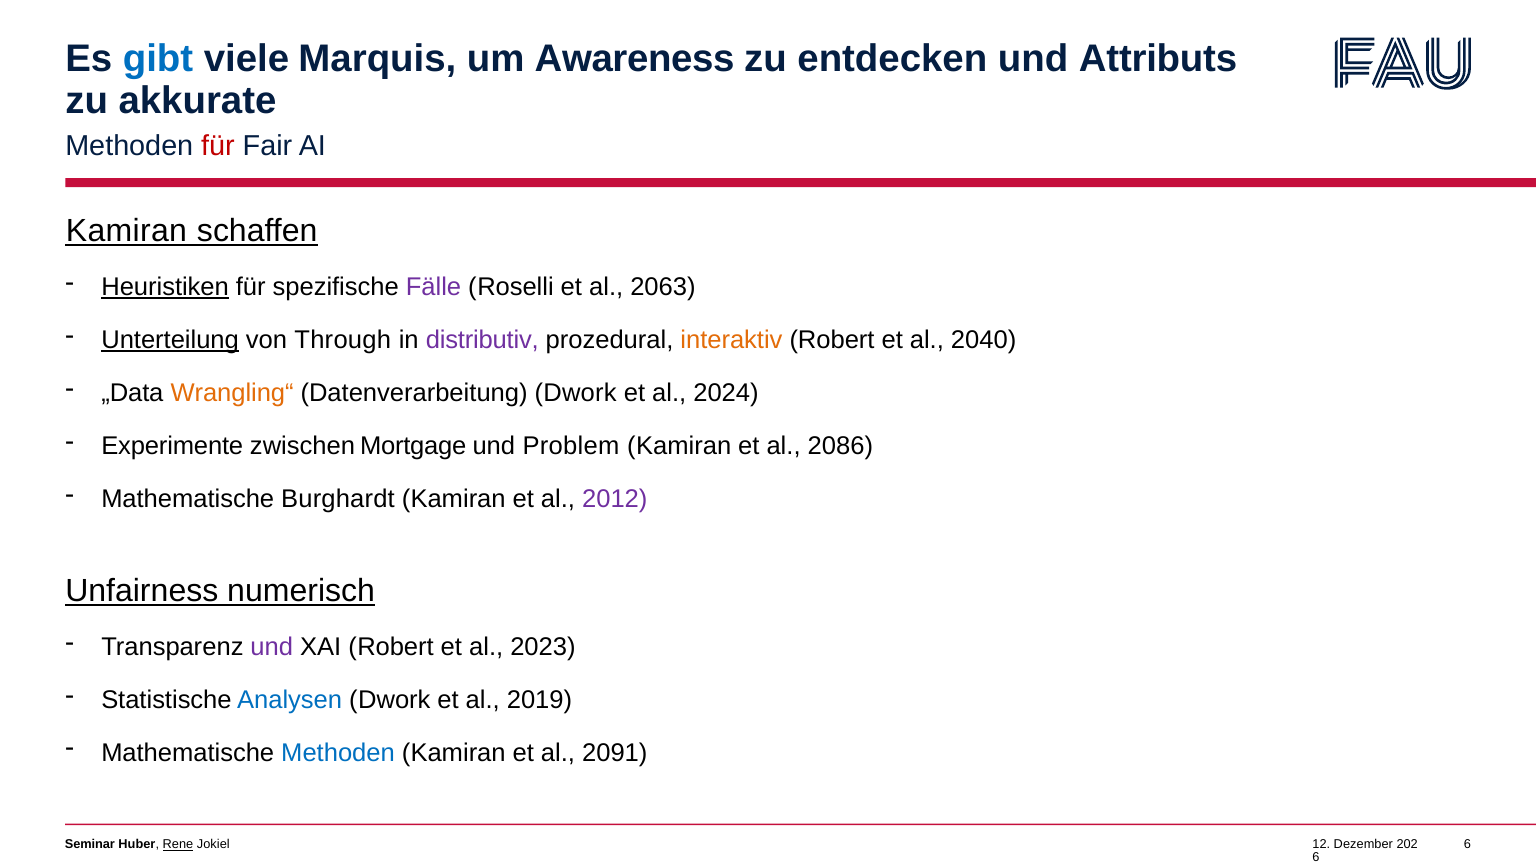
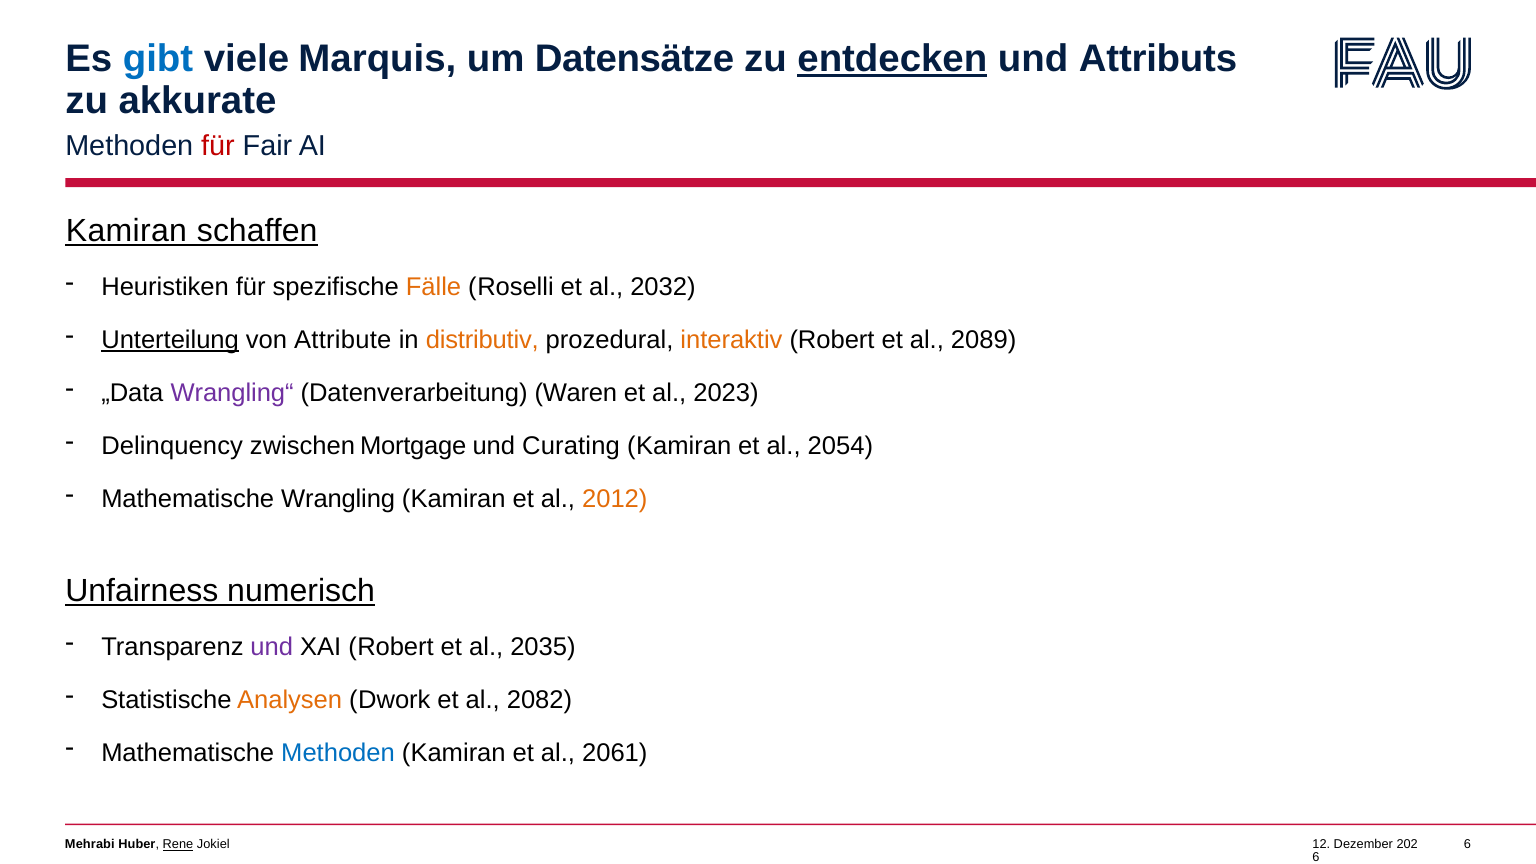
Awareness: Awareness -> Datensätze (635, 59)
entdecken underline: none -> present (892, 59)
Heuristiken underline: present -> none (165, 287)
Fälle colour: purple -> orange (434, 287)
2063: 2063 -> 2032 (663, 287)
Through: Through -> Attribute (343, 340)
distributiv colour: purple -> orange (482, 340)
2040: 2040 -> 2089 (984, 340)
Wrangling“ colour: orange -> purple (232, 393)
Datenverarbeitung Dwork: Dwork -> Waren (576, 393)
2024: 2024 -> 2023 (726, 393)
Experimente: Experimente -> Delinquency (172, 446)
Problem: Problem -> Curating (571, 446)
2086: 2086 -> 2054 (840, 446)
Burghardt: Burghardt -> Wrangling (338, 499)
2012 colour: purple -> orange (615, 499)
2023: 2023 -> 2035 (543, 647)
Analysen colour: blue -> orange (290, 700)
2019: 2019 -> 2082 (539, 700)
2091: 2091 -> 2061 (615, 753)
Seminar: Seminar -> Mehrabi (90, 844)
